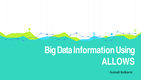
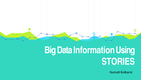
ALLOWS: ALLOWS -> STORIES (118, 61)
